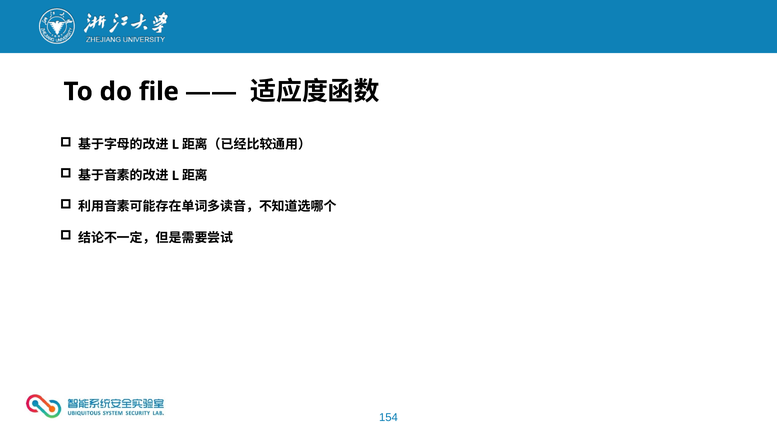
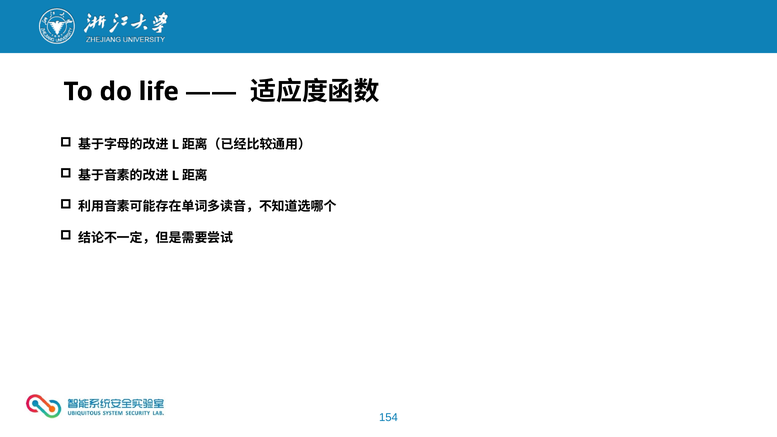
file: file -> life (159, 92)
